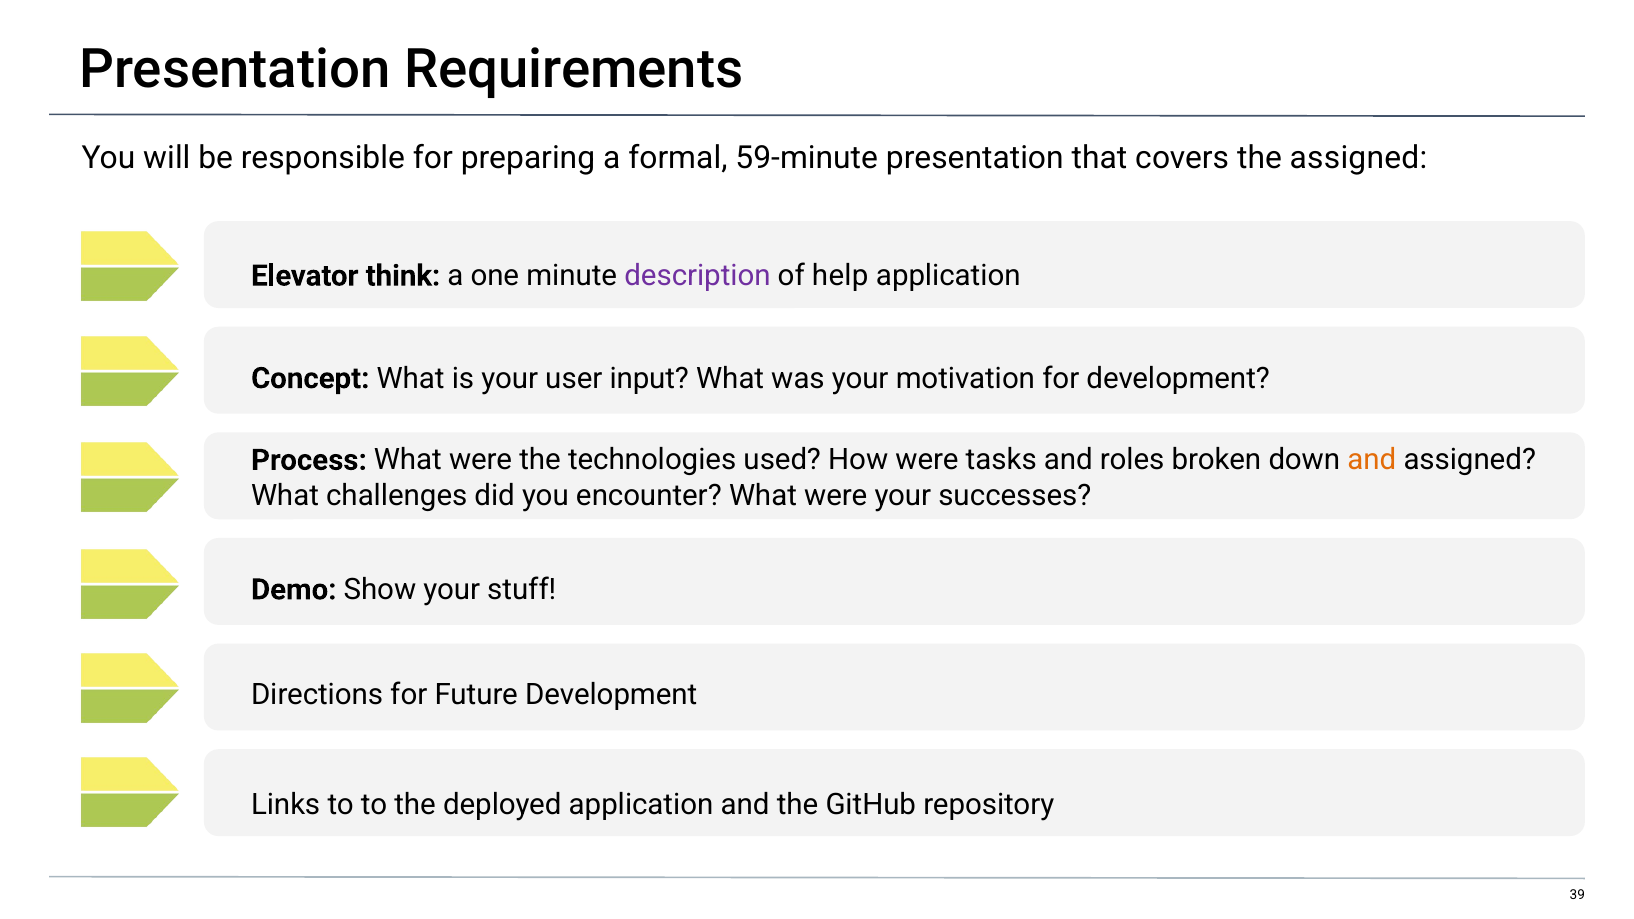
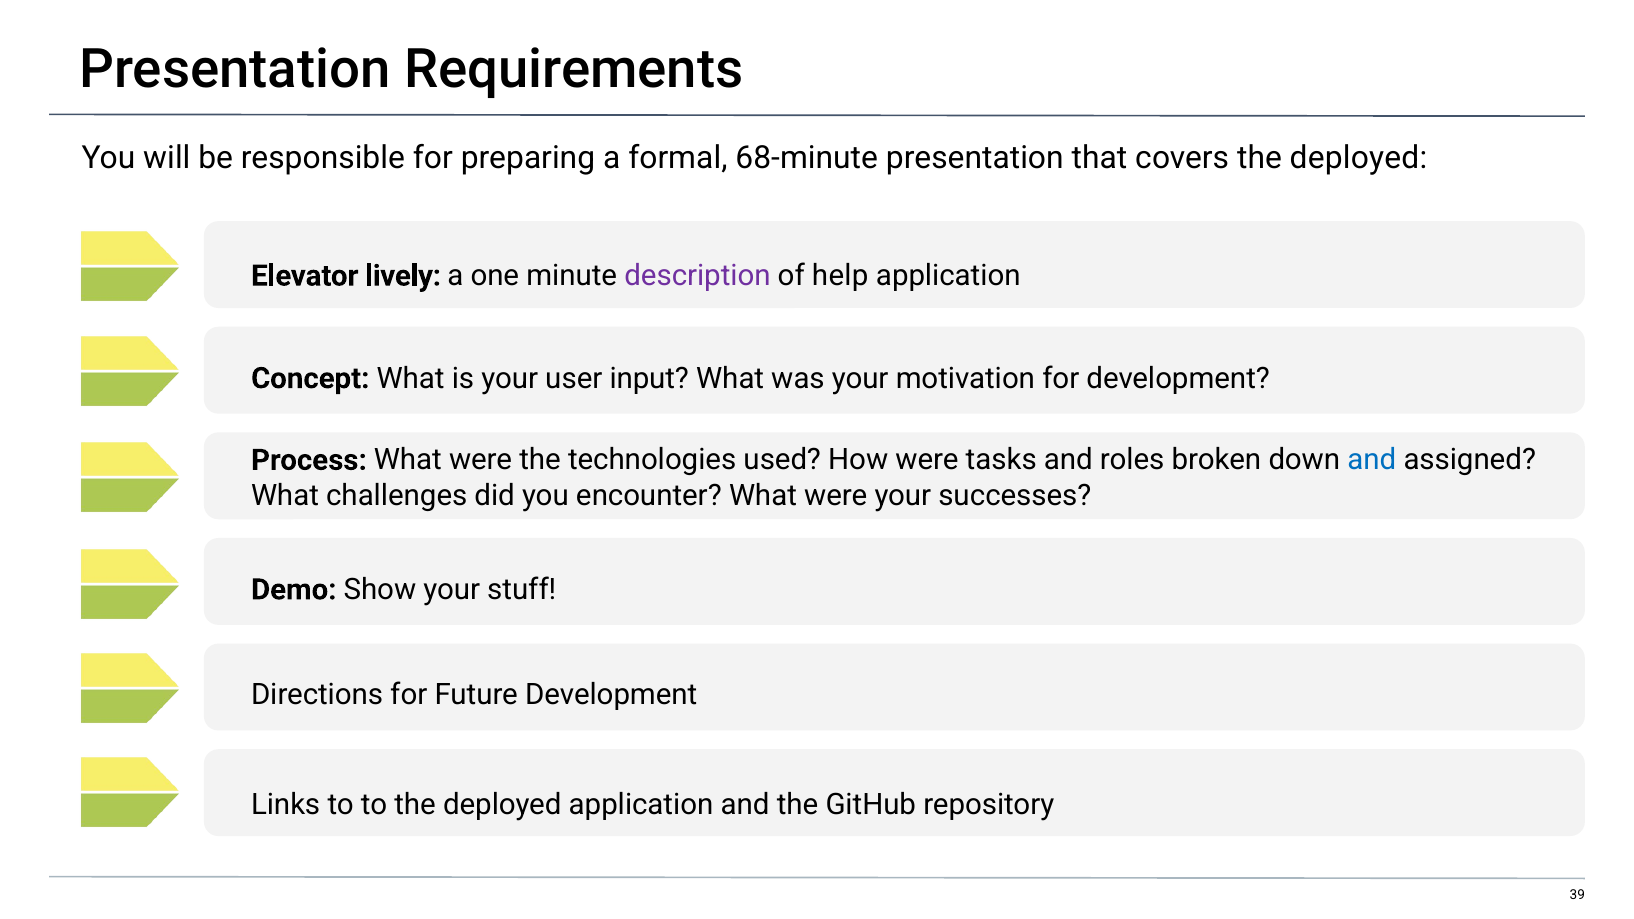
59-minute: 59-minute -> 68-minute (807, 158)
covers the assigned: assigned -> deployed (1359, 158)
think: think -> lively (403, 276)
and colour: orange -> blue (1372, 460)
